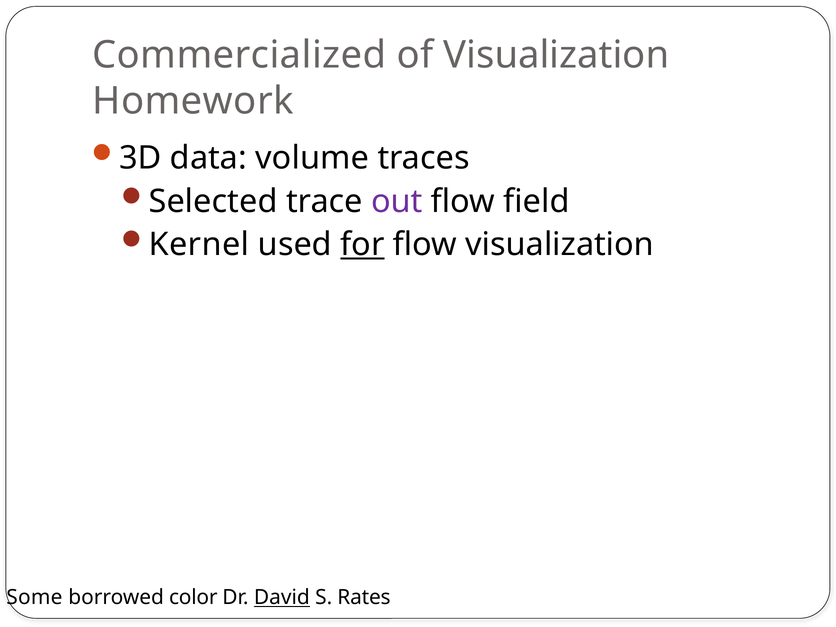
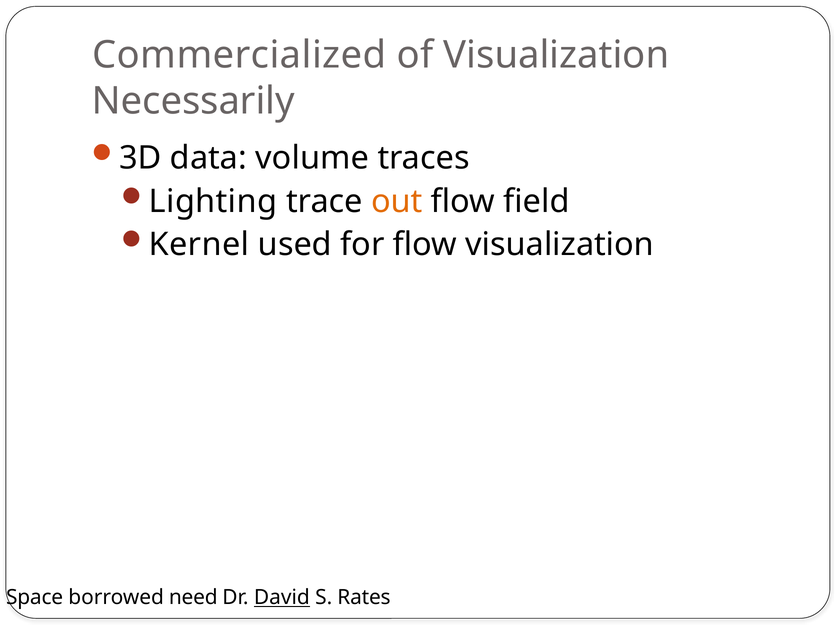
Homework: Homework -> Necessarily (193, 101)
Selected: Selected -> Lighting (213, 201)
out colour: purple -> orange (397, 201)
for underline: present -> none (362, 245)
Some: Some -> Space (35, 597)
color: color -> need (193, 597)
